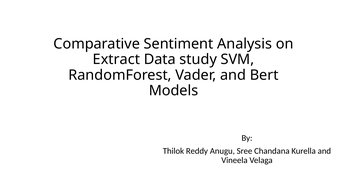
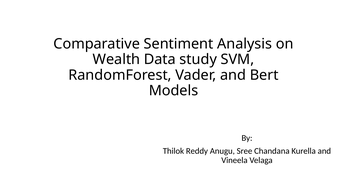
Extract: Extract -> Wealth (116, 59)
